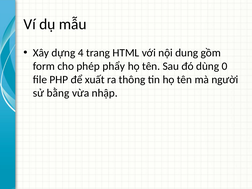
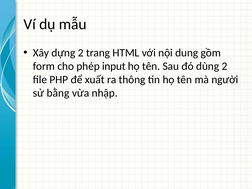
dựng 4: 4 -> 2 (81, 53)
phẩy: phẩy -> input (114, 66)
dùng 0: 0 -> 2 (224, 66)
